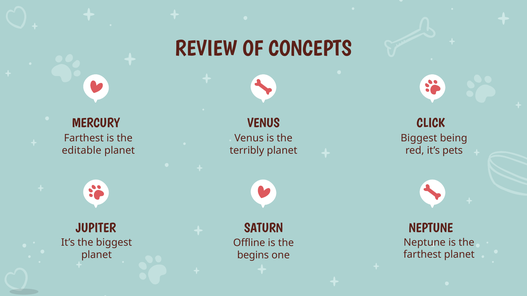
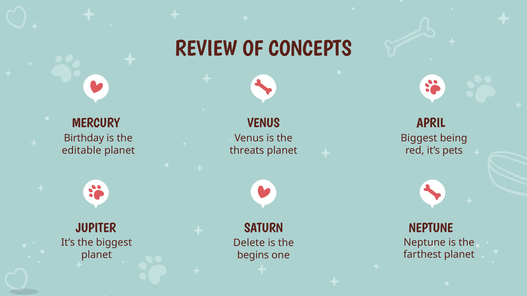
CLICK: CLICK -> APRIL (431, 123)
Farthest: Farthest -> Birthday (84, 138)
terribly: terribly -> threats (247, 151)
Offline: Offline -> Delete (249, 243)
